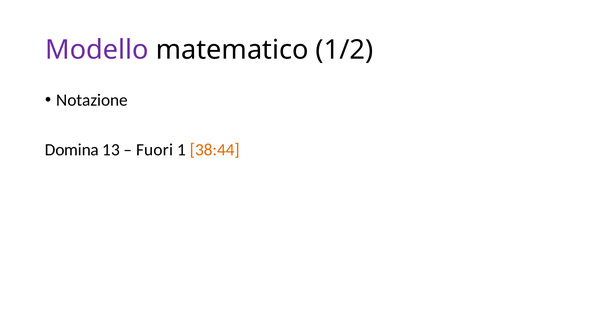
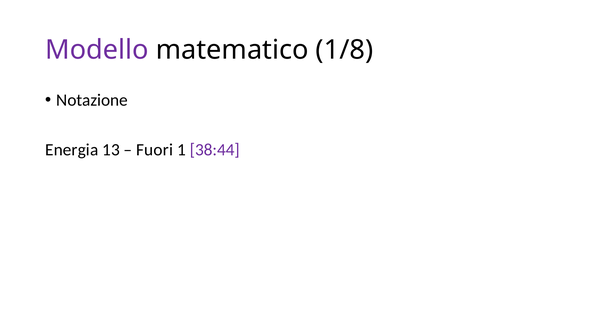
1/2: 1/2 -> 1/8 (344, 50)
Domina: Domina -> Energia (72, 150)
38:44 colour: orange -> purple (215, 150)
